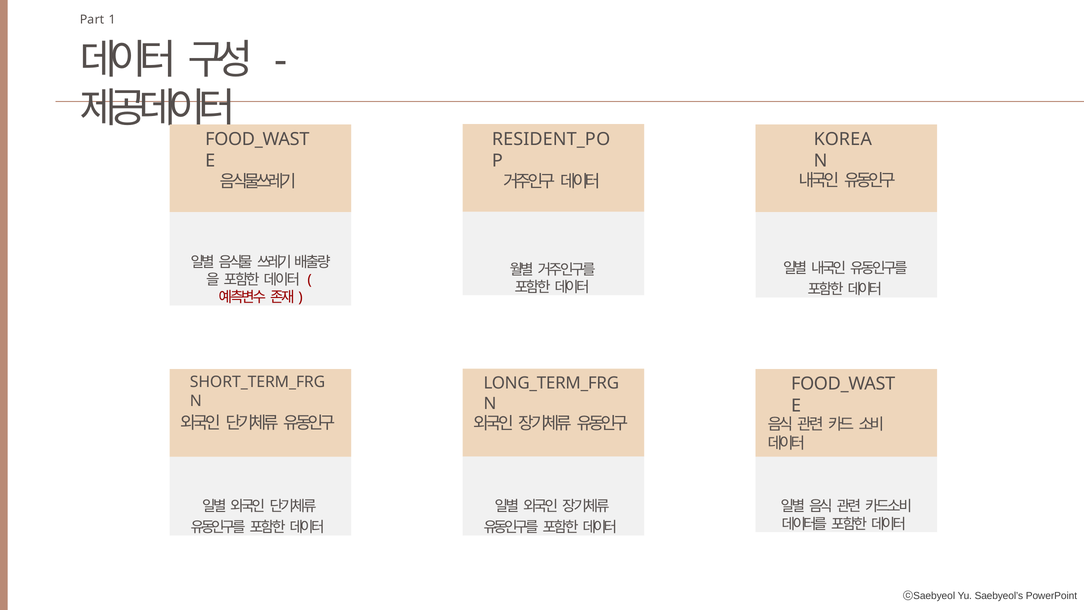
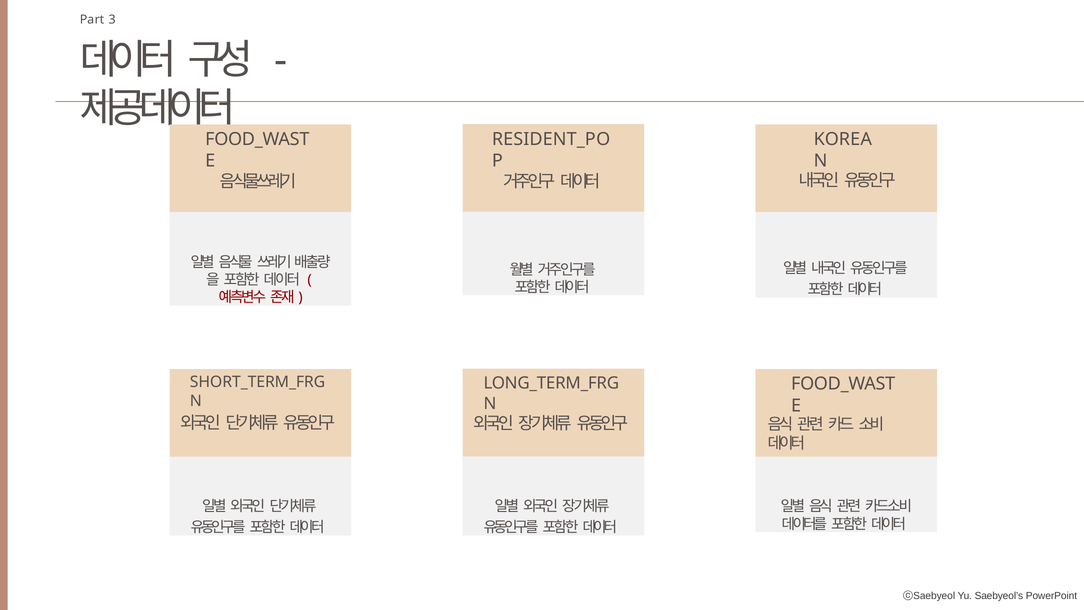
1: 1 -> 3 (112, 19)
